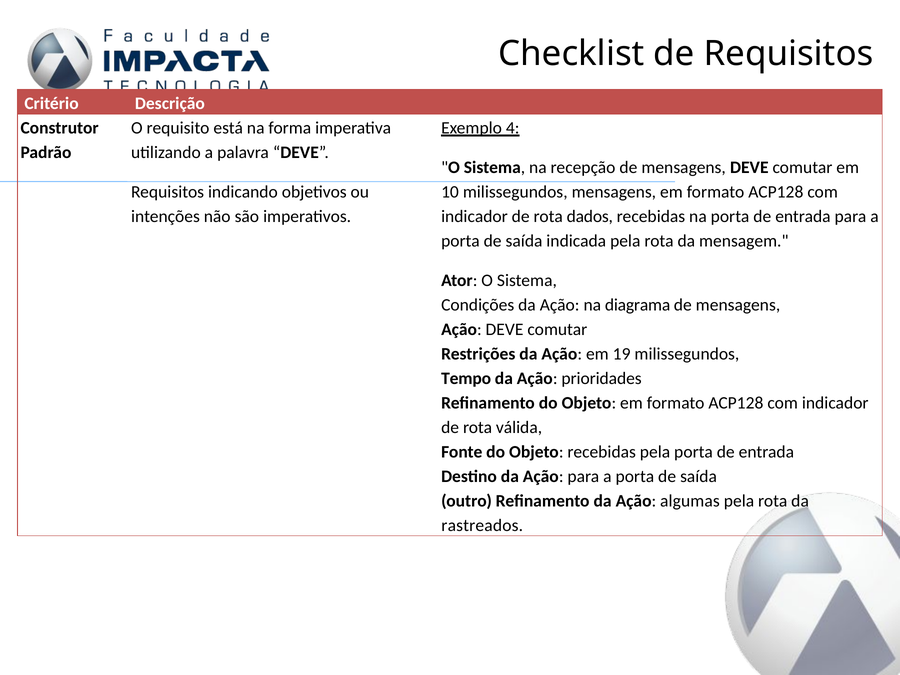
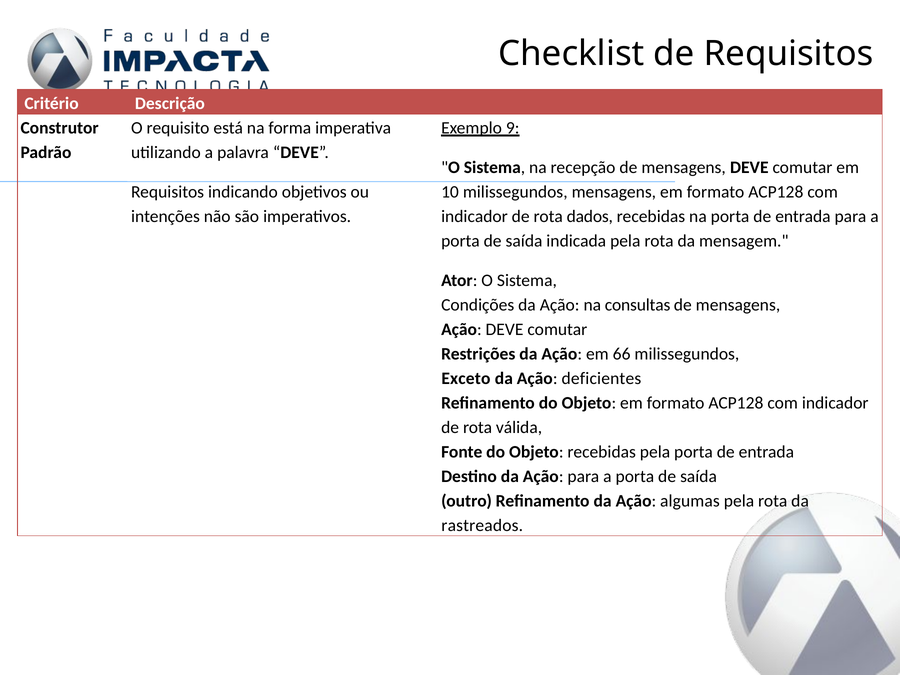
4: 4 -> 9 (513, 128)
diagrama: diagrama -> consultas (638, 305)
19: 19 -> 66 (622, 354)
Tempo: Tempo -> Exceto (466, 378)
prioridades: prioridades -> deficientes (601, 378)
